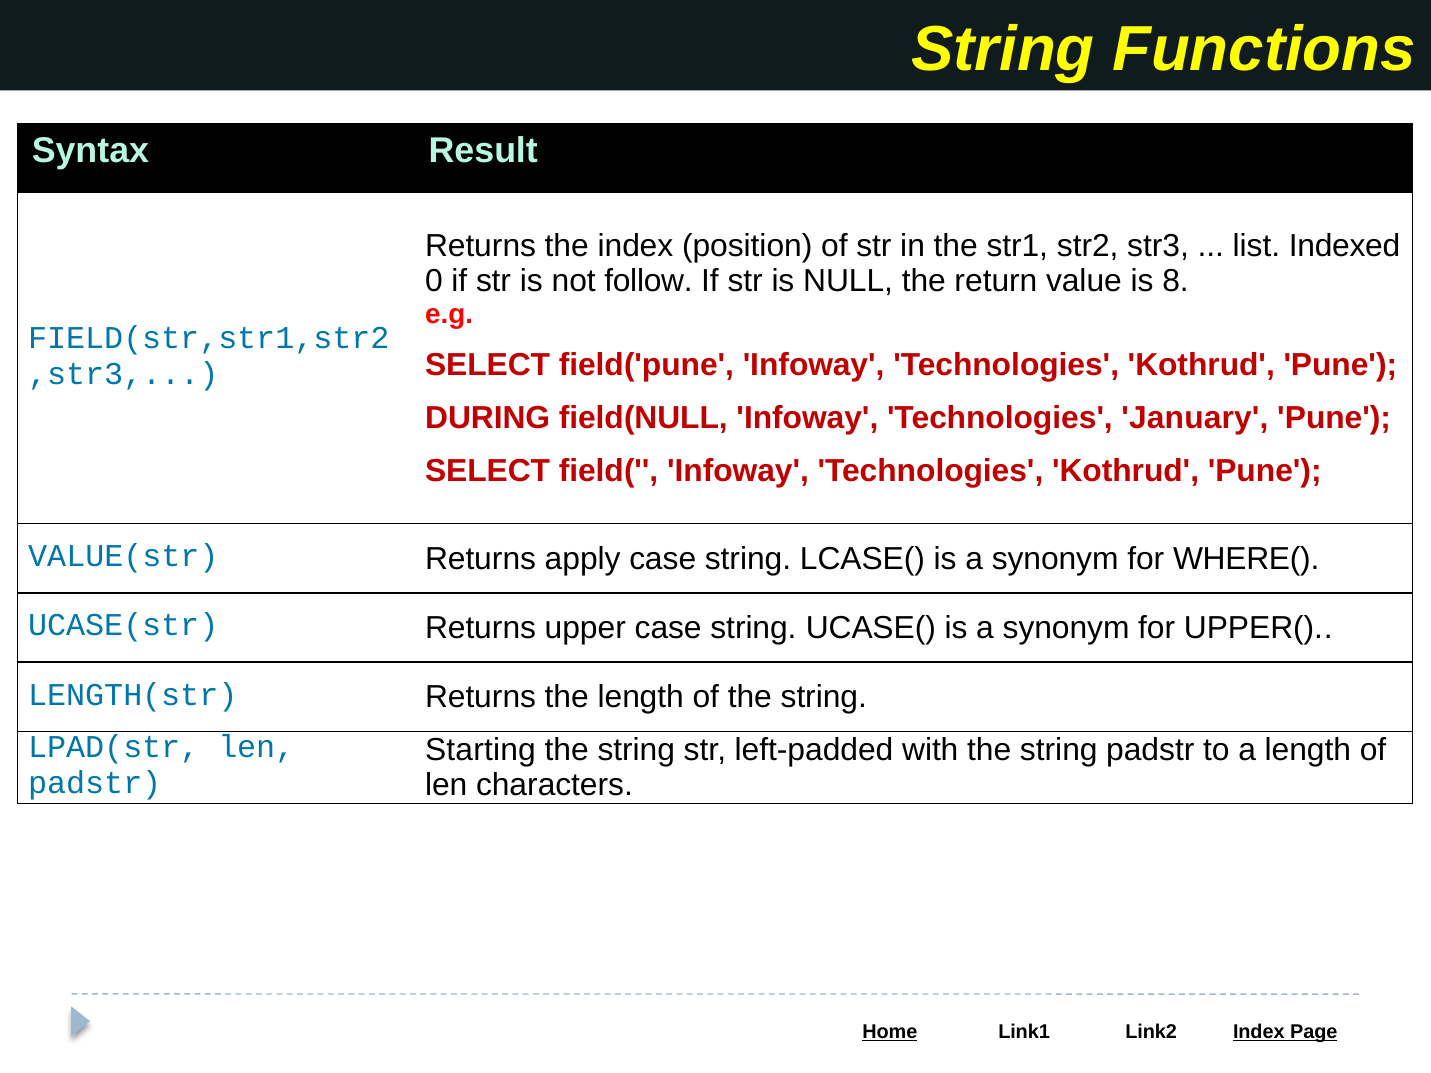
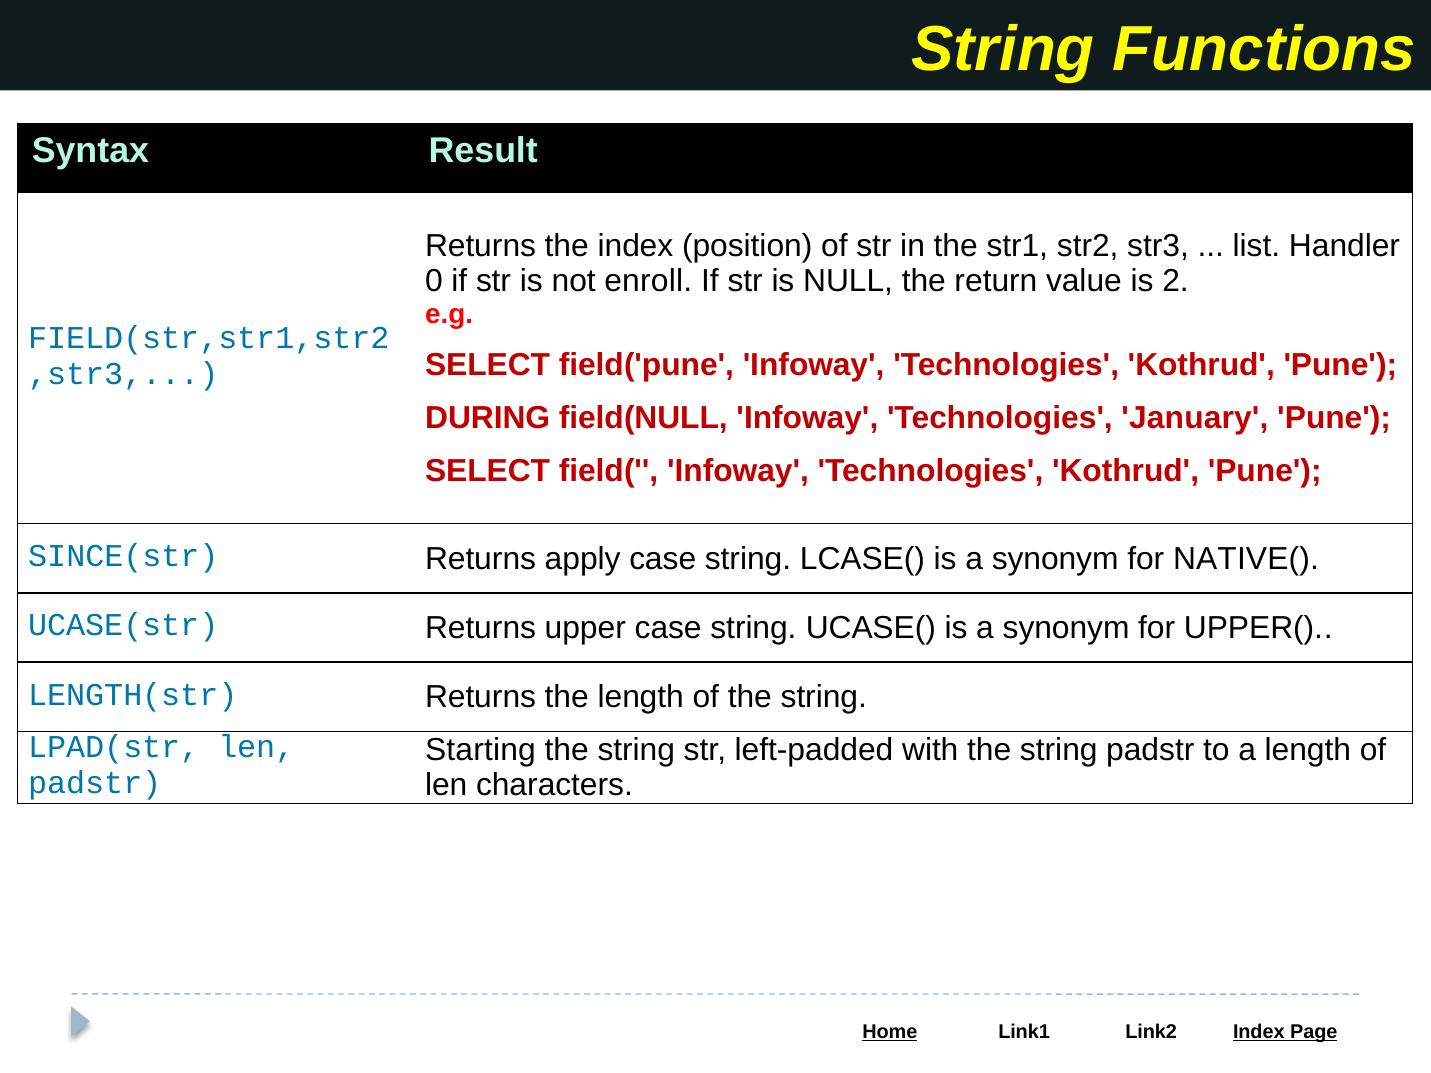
Indexed: Indexed -> Handler (1344, 246)
follow: follow -> enroll (648, 281)
8: 8 -> 2 (1176, 281)
VALUE(str: VALUE(str -> SINCE(str (123, 556)
WHERE(: WHERE( -> NATIVE( (1246, 559)
